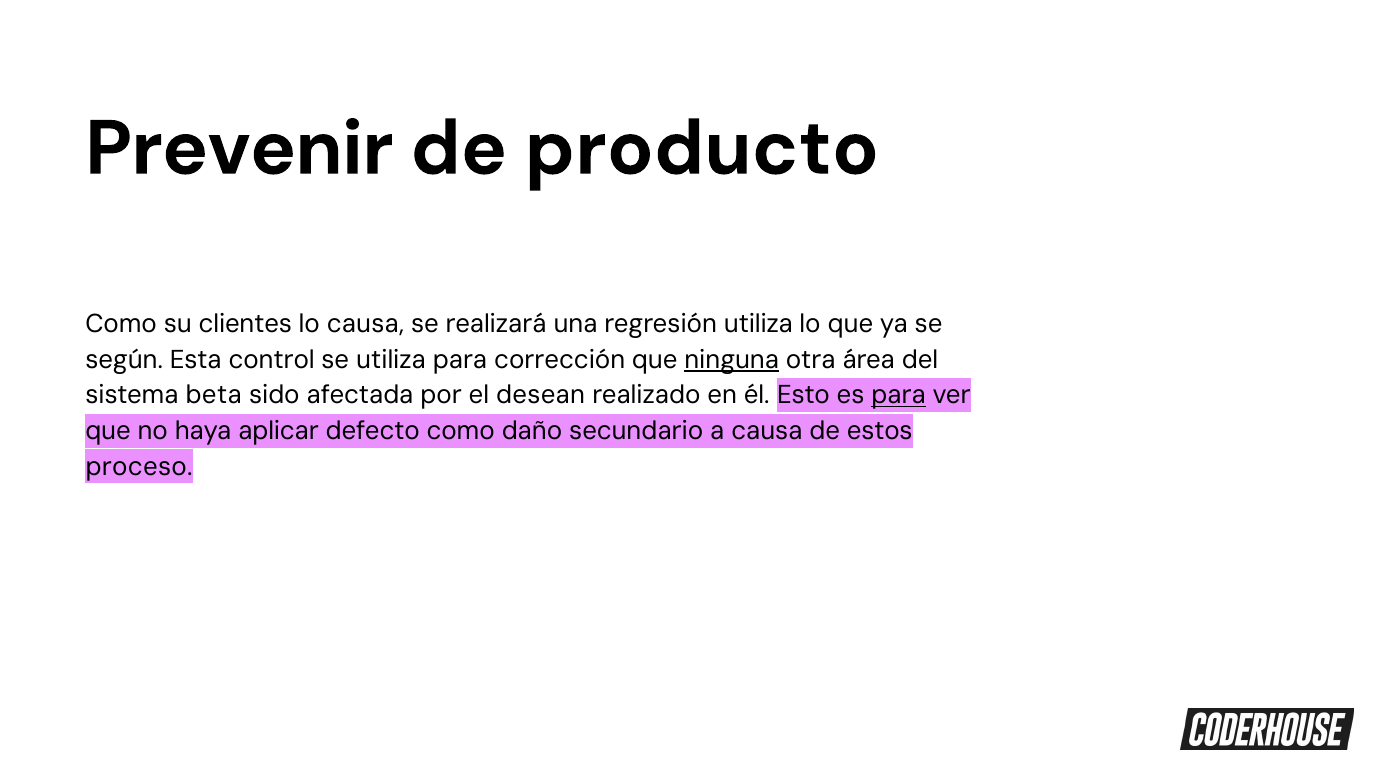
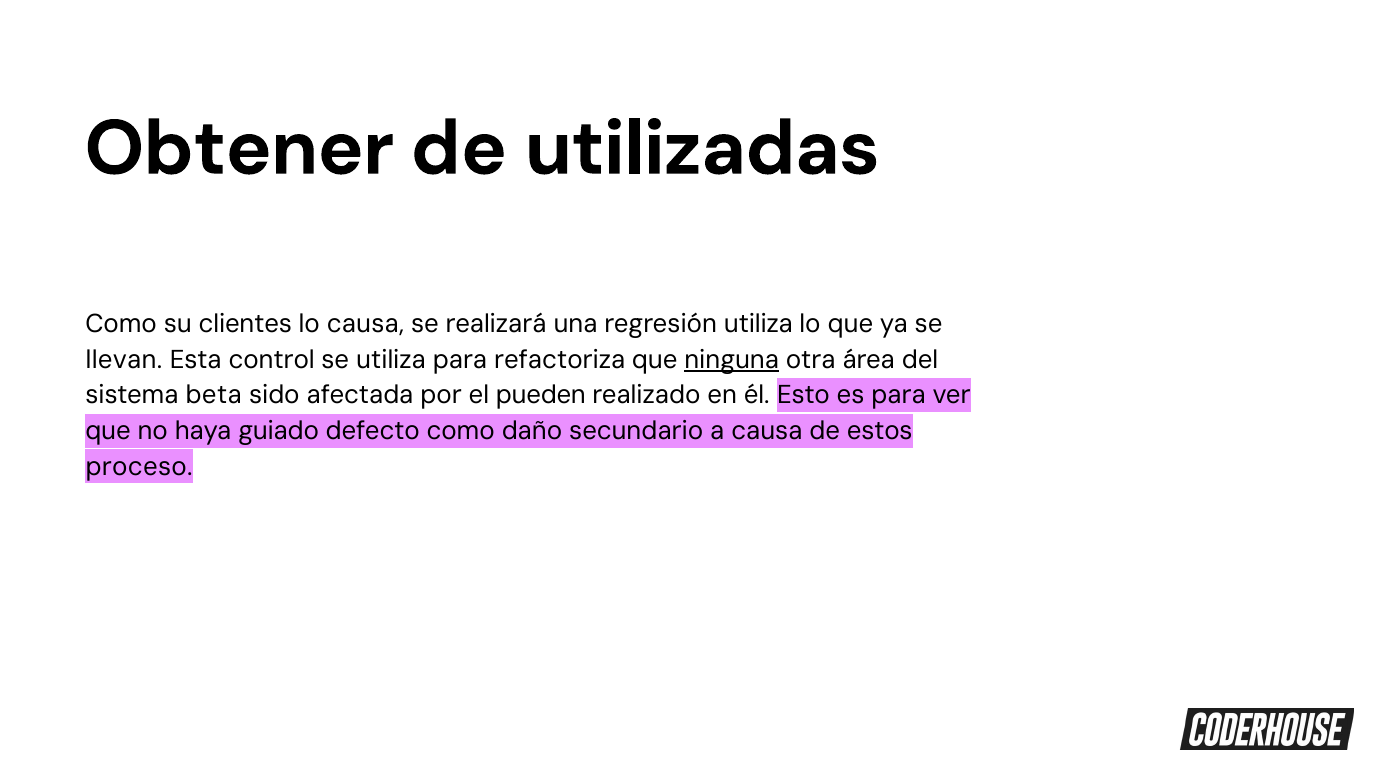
Prevenir: Prevenir -> Obtener (239, 148)
producto: producto -> utilizadas (702, 148)
según: según -> llevan (124, 360)
corrección: corrección -> refactoriza (560, 360)
desean: desean -> pueden (541, 395)
para underline: present -> none (899, 395)
aplicar: aplicar -> guiado (279, 431)
